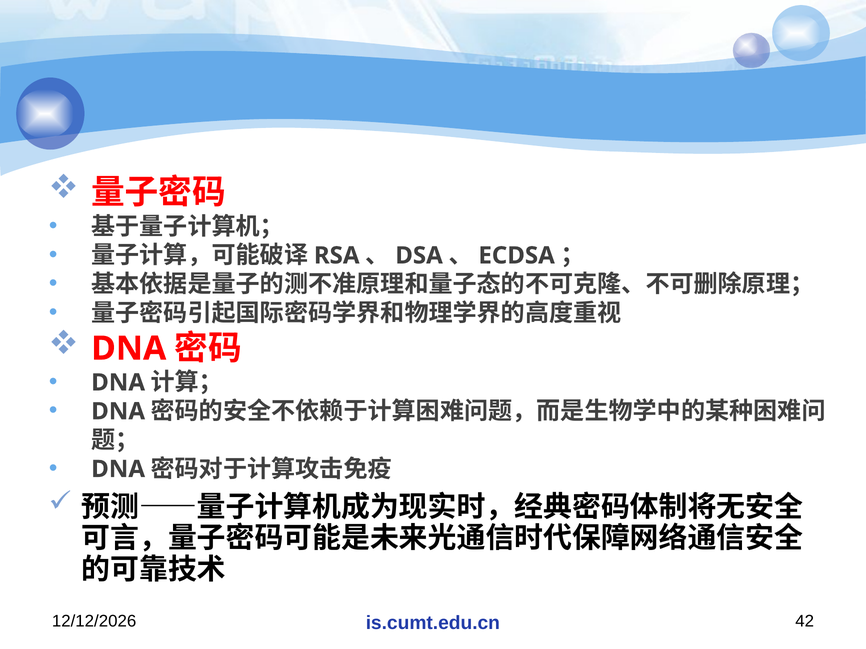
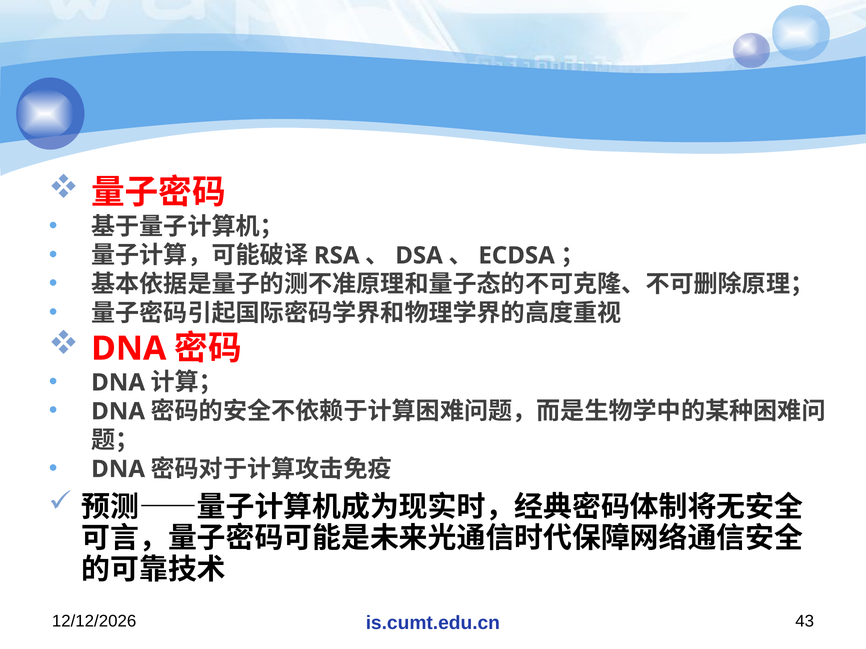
42: 42 -> 43 (805, 622)
